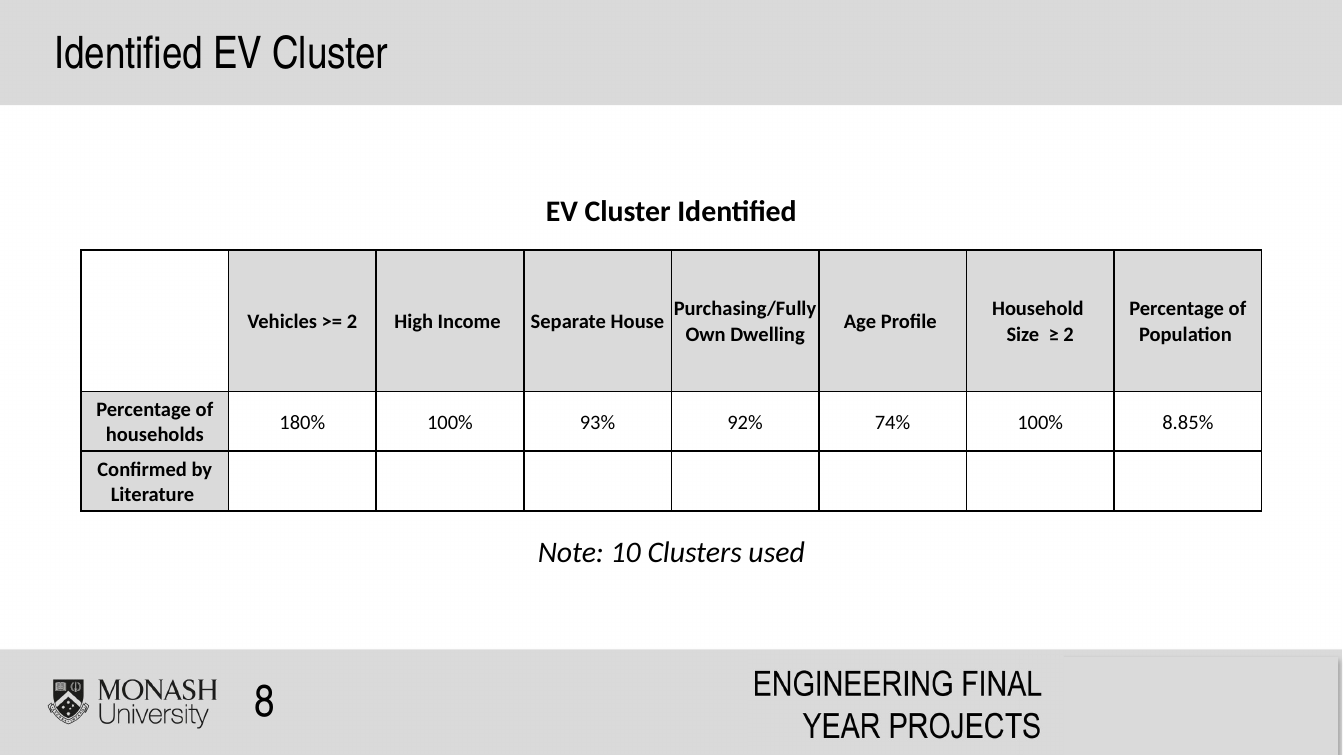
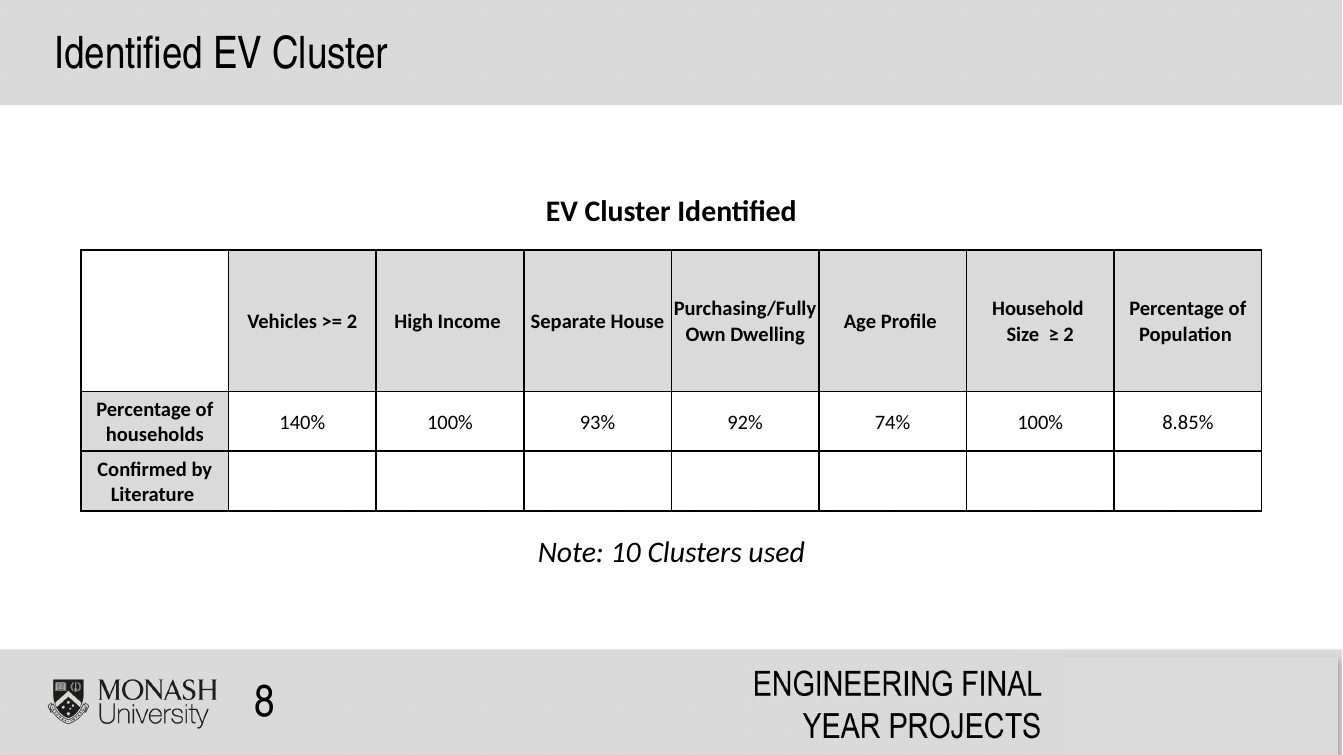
180%: 180% -> 140% (302, 423)
